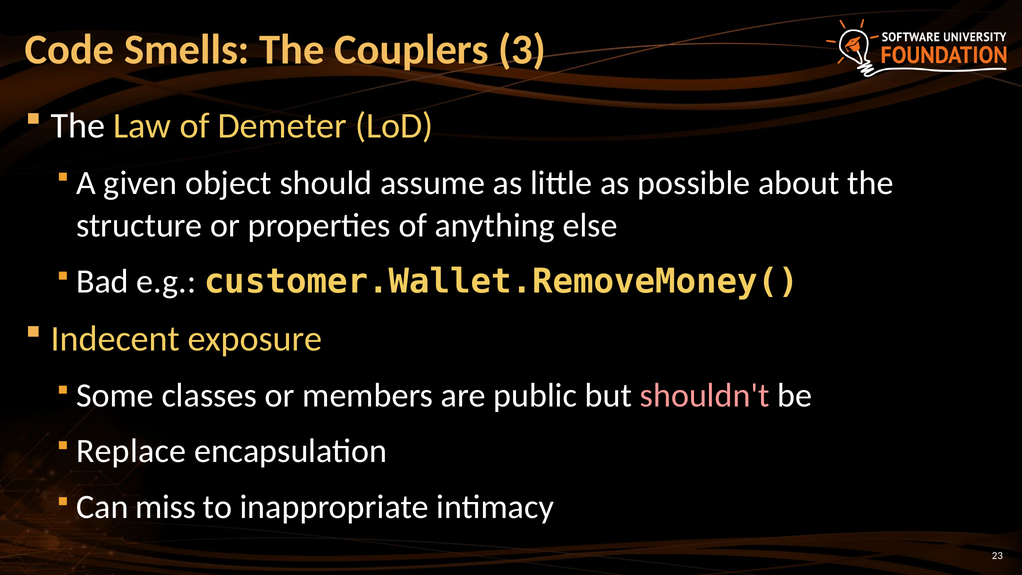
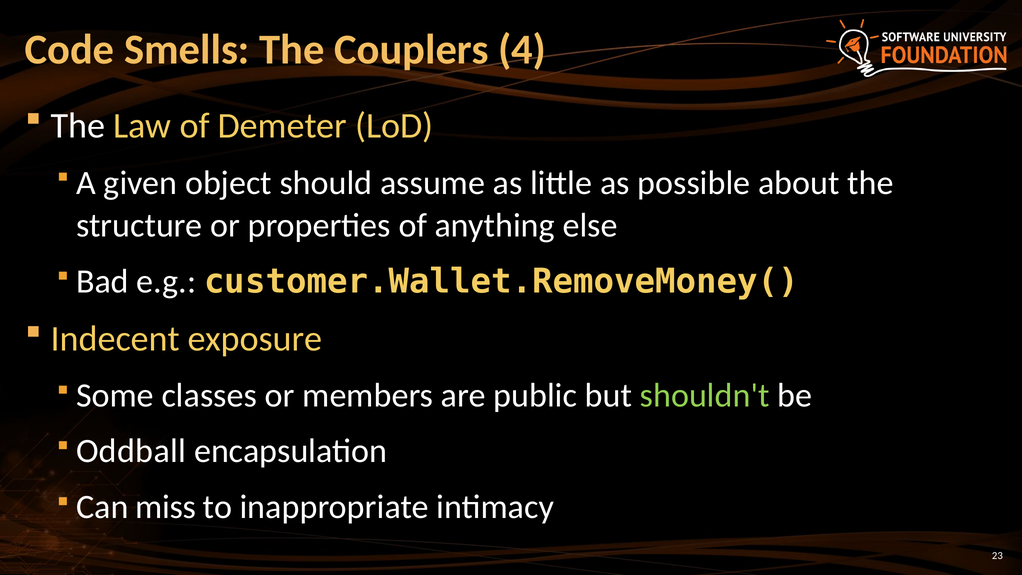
3: 3 -> 4 (522, 50)
shouldn't colour: pink -> light green (705, 396)
Replace: Replace -> Oddball (131, 451)
